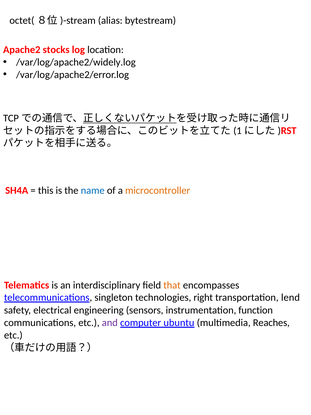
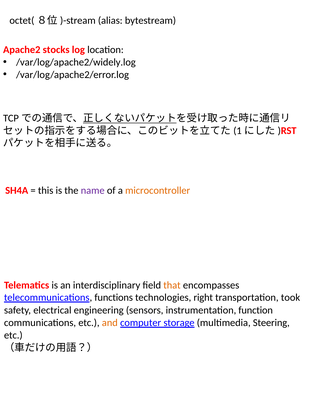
name colour: blue -> purple (93, 190)
singleton: singleton -> functions (114, 297)
lend: lend -> took (291, 297)
and colour: purple -> orange (110, 322)
ubuntu: ubuntu -> storage (179, 322)
Reaches: Reaches -> Steering (271, 322)
